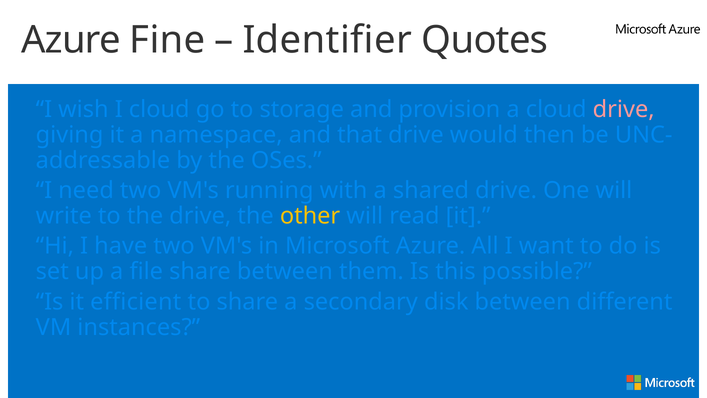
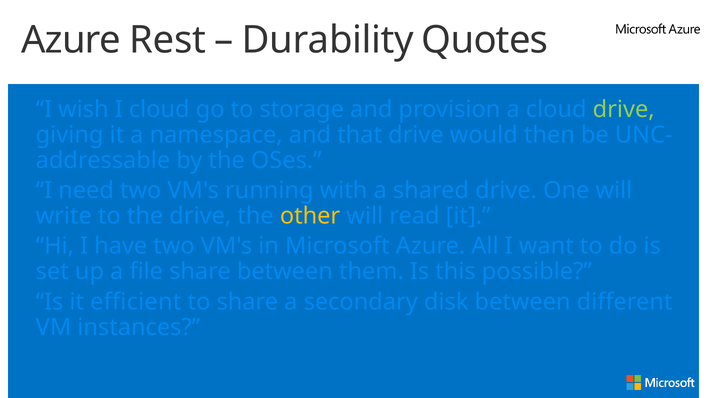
Fine: Fine -> Rest (168, 40)
Identifier: Identifier -> Durability (328, 40)
drive colour: pink -> light green (624, 109)
